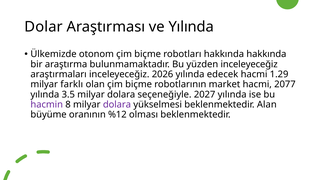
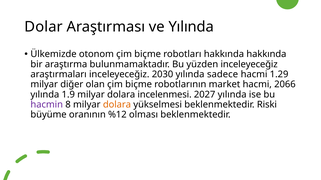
2026: 2026 -> 2030 (163, 74)
edecek: edecek -> sadece (223, 74)
farklı: farklı -> diğer (72, 85)
2077: 2077 -> 2066 (285, 85)
3.5: 3.5 -> 1.9 (68, 95)
seçeneğiyle: seçeneğiyle -> incelenmesi (165, 95)
dolara colour: purple -> orange (117, 105)
Alan: Alan -> Riski (267, 105)
